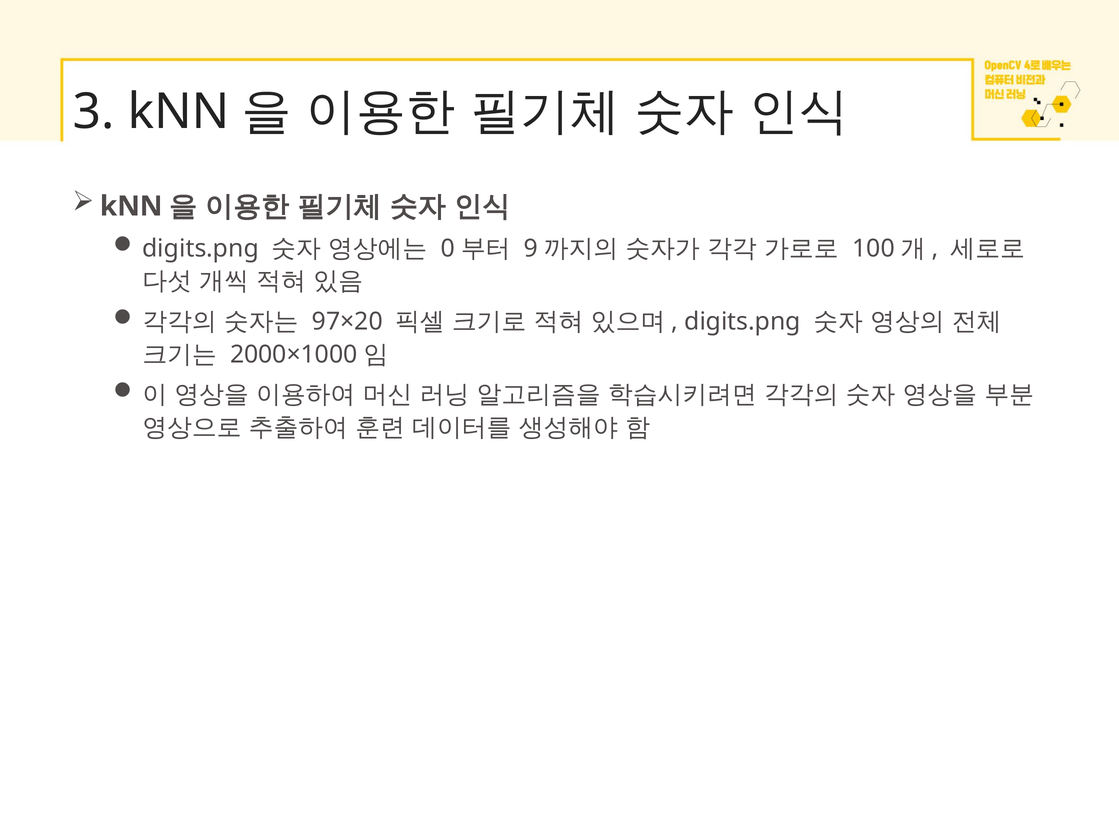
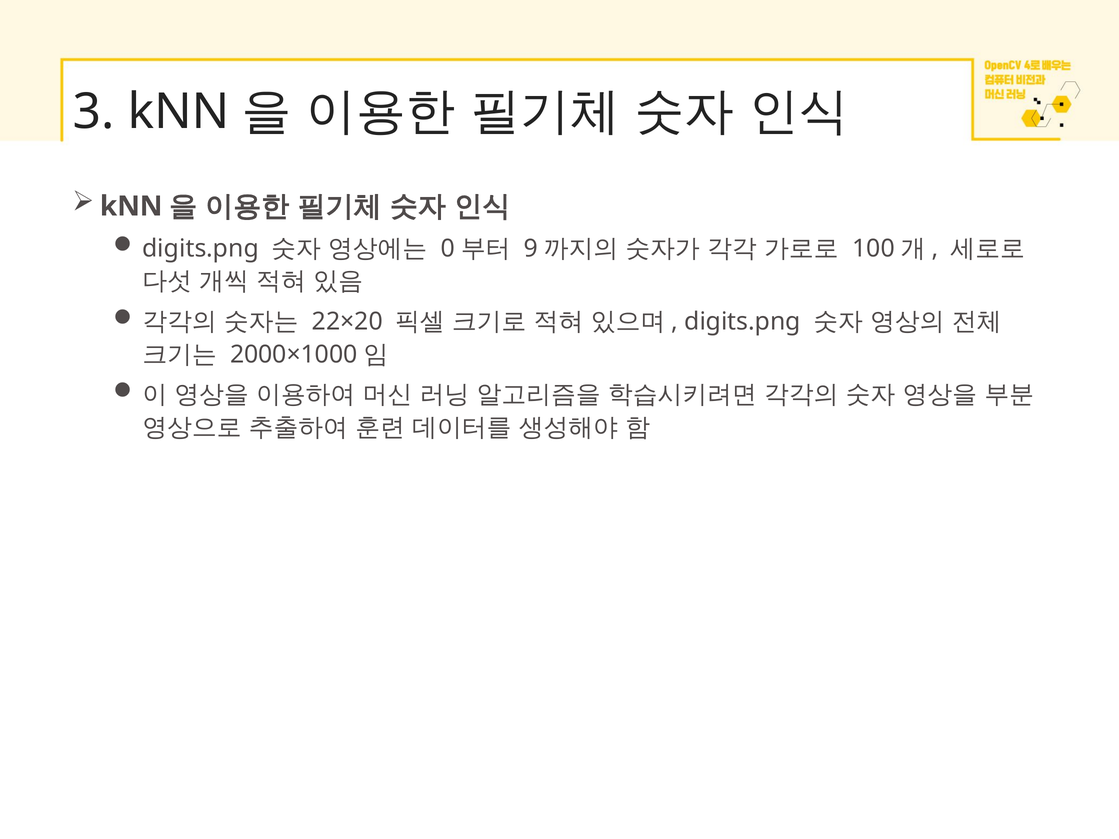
97×20: 97×20 -> 22×20 (347, 322)
